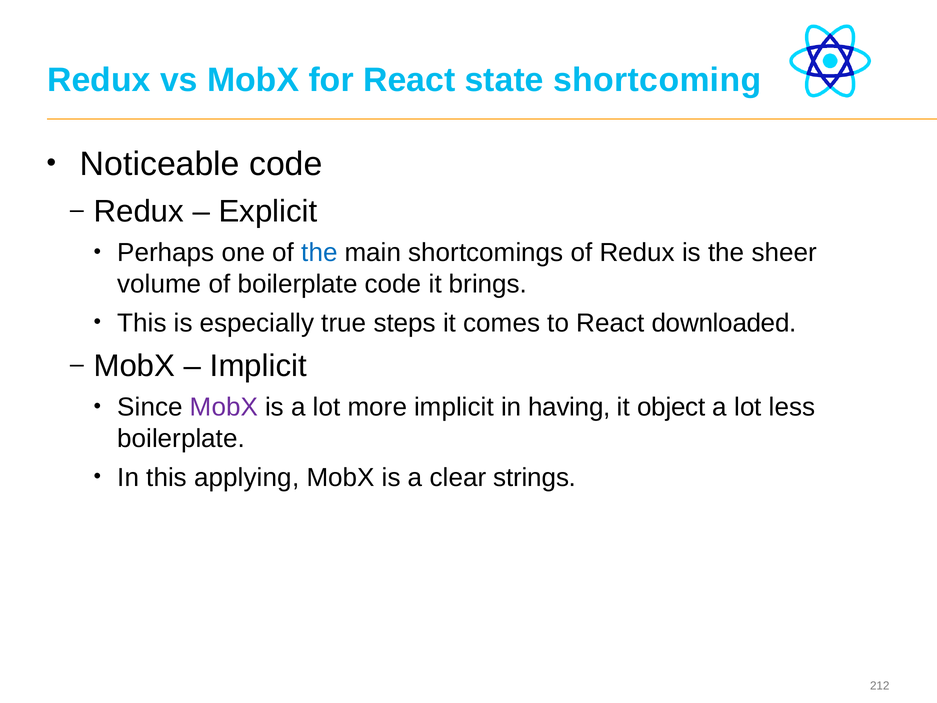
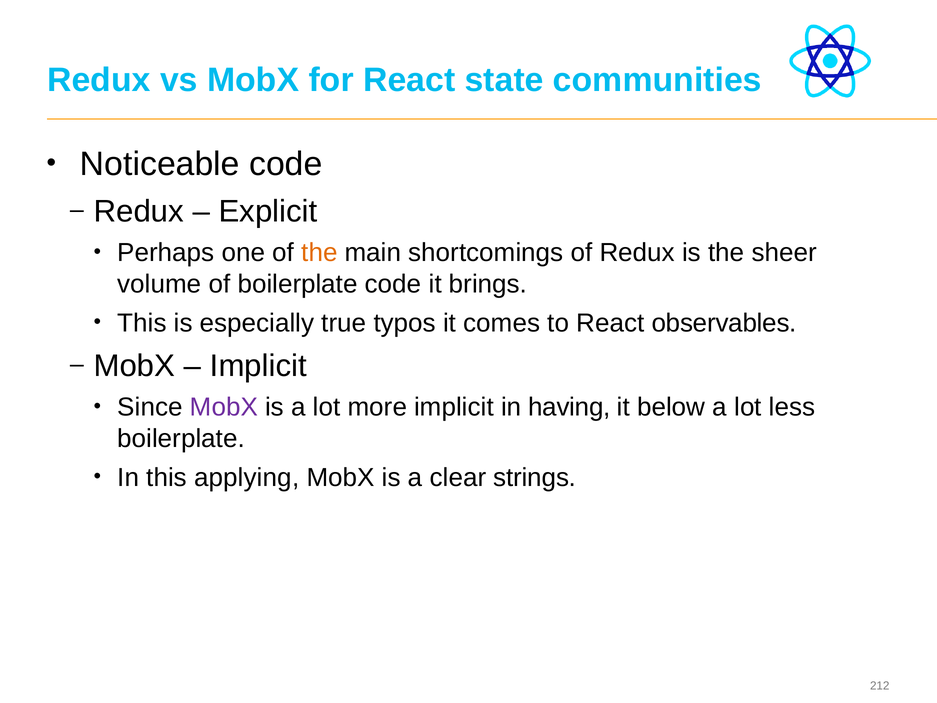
shortcoming: shortcoming -> communities (657, 80)
the colour: blue -> orange (319, 253)
steps: steps -> typos (405, 323)
downloaded: downloaded -> observables (724, 323)
object: object -> below (671, 407)
